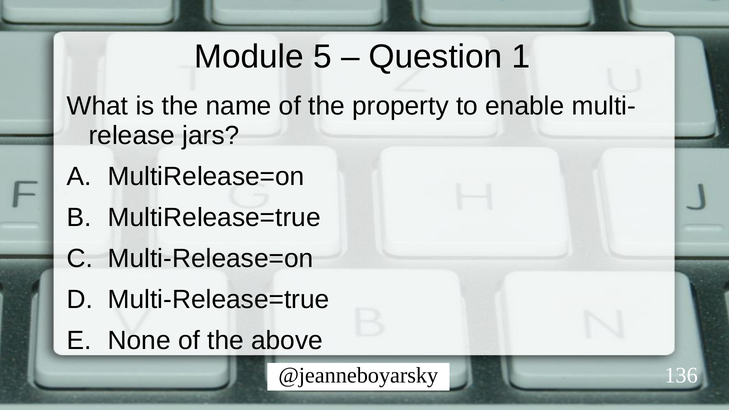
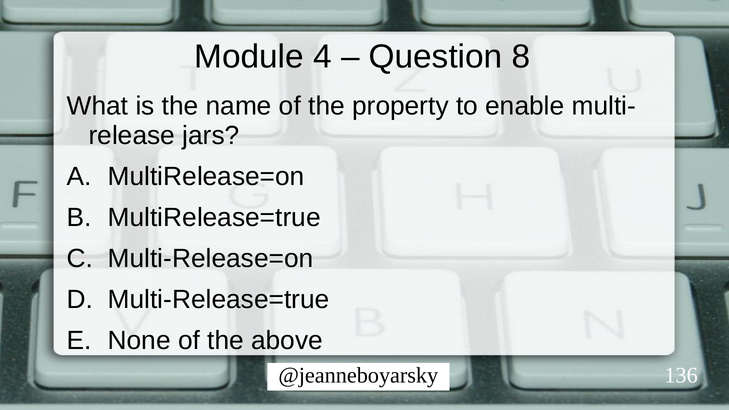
5: 5 -> 4 (322, 57)
1: 1 -> 8 (521, 57)
